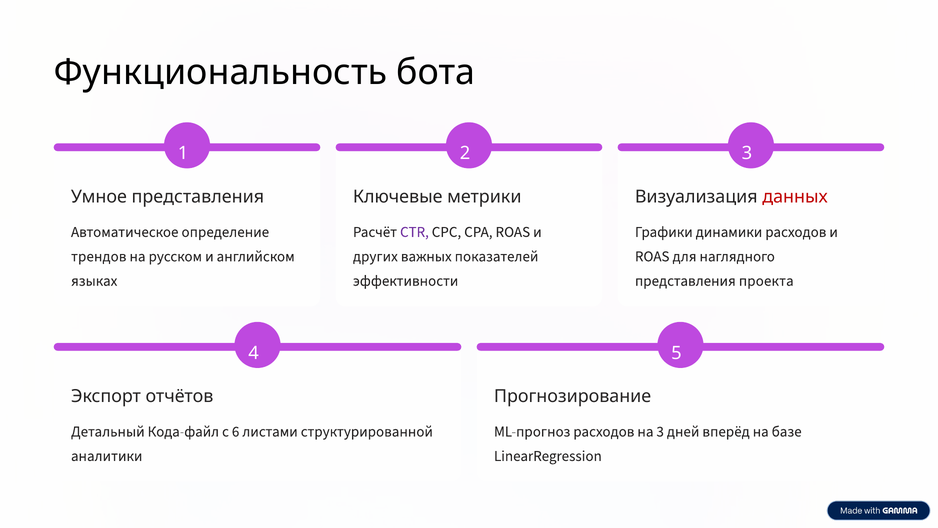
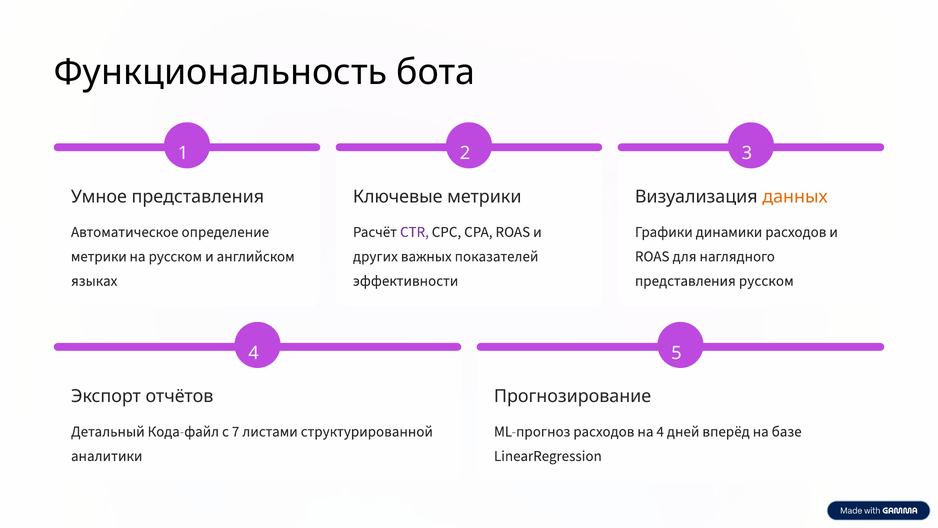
данных colour: red -> orange (795, 196)
трендов: трендов -> метрики (99, 256)
представления проекта: проекта -> русском (766, 281)
6: 6 -> 7 (236, 431)
на 3: 3 -> 4 (660, 431)
